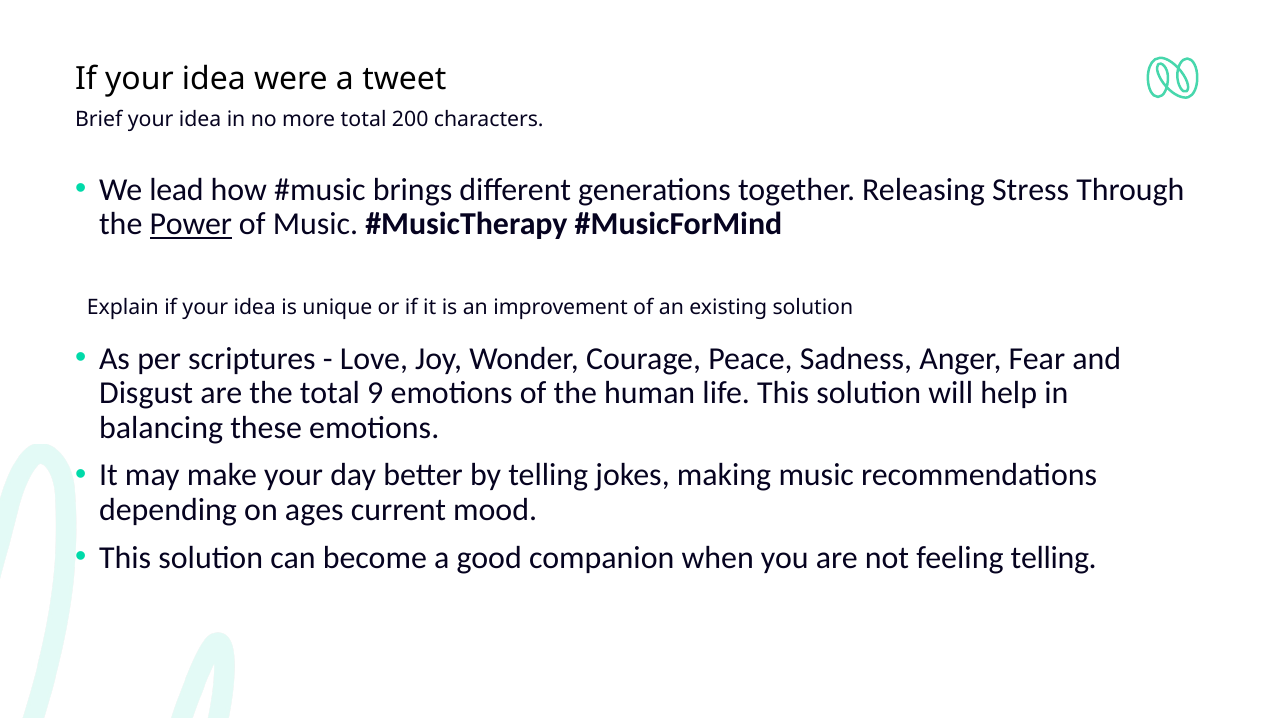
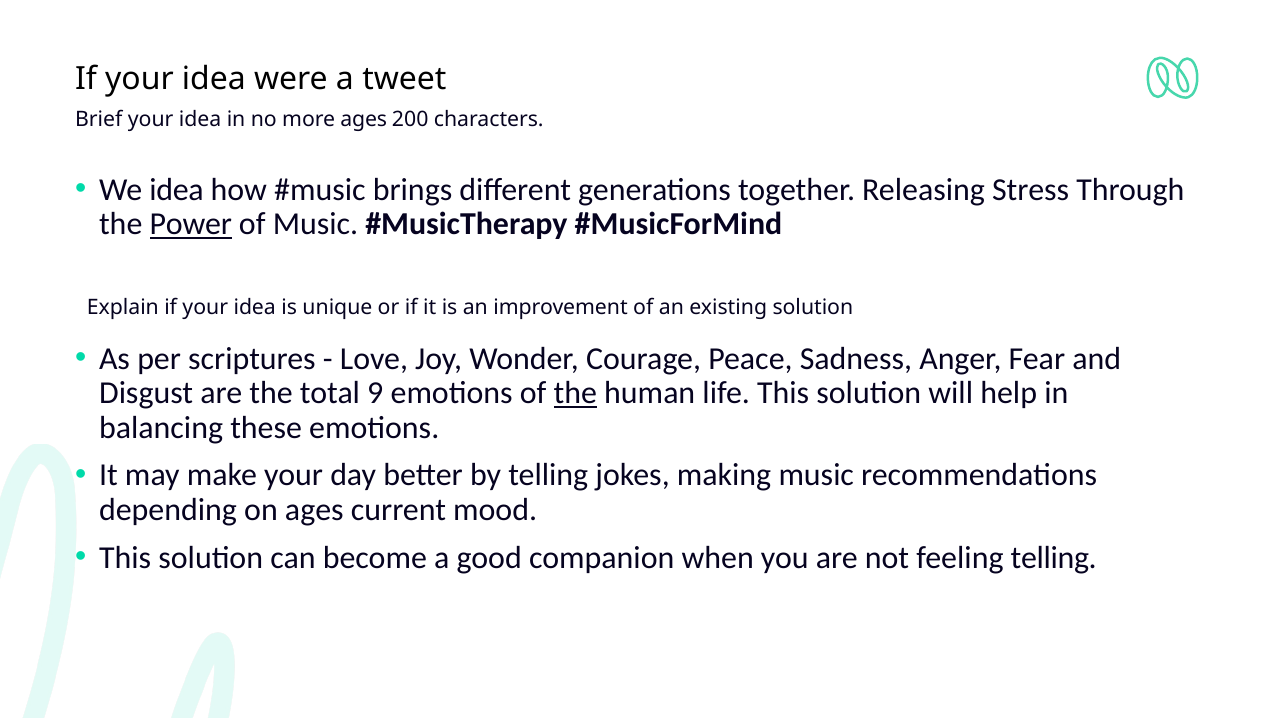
more total: total -> ages (364, 119)
We lead: lead -> idea (177, 190)
the underline: none -> present (575, 393)
